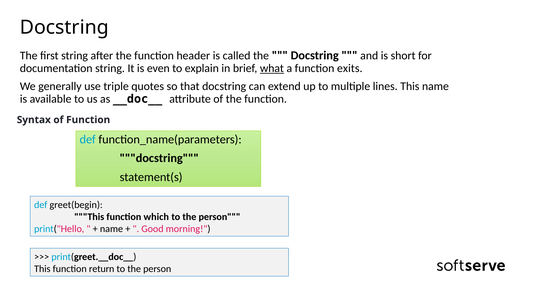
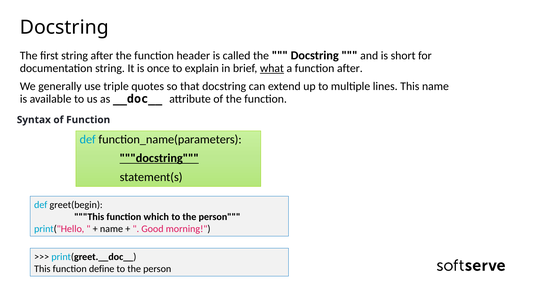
even: even -> once (158, 68)
function exits: exits -> after (350, 68)
docstring underline: none -> present (159, 158)
return: return -> define (102, 269)
